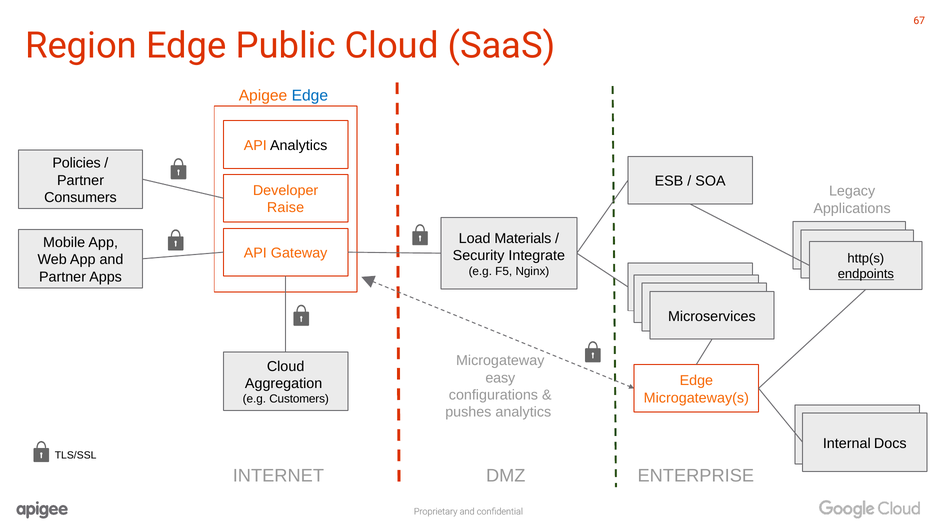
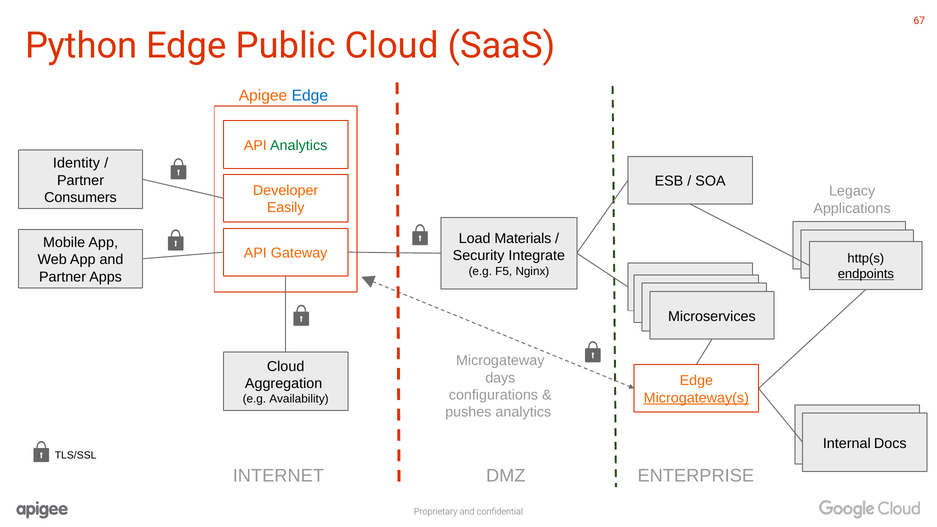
Region: Region -> Python (81, 45)
Analytics colour: black -> green (299, 146)
Policies: Policies -> Identity (76, 163)
Raise: Raise -> Easily (286, 208)
easy: easy -> days (500, 378)
Microgateway(s underline: none -> present (696, 398)
Customers: Customers -> Availability (299, 399)
